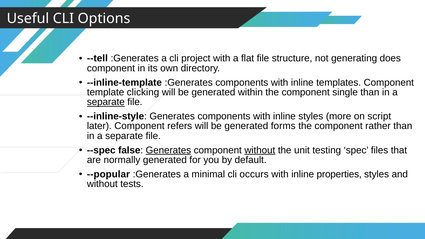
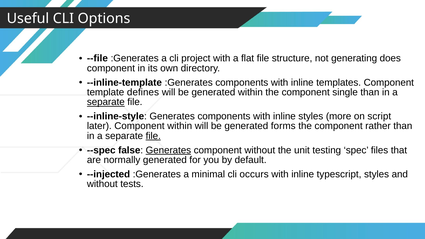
--tell: --tell -> --file (97, 58)
clicking: clicking -> defines (143, 92)
Component refers: refers -> within (180, 126)
file underline: none -> present (153, 136)
without underline: present -> none (260, 150)
--popular: --popular -> --injected (108, 174)
properties: properties -> typescript (339, 174)
